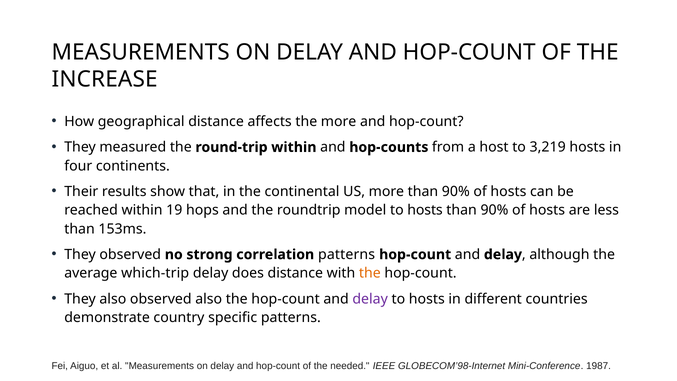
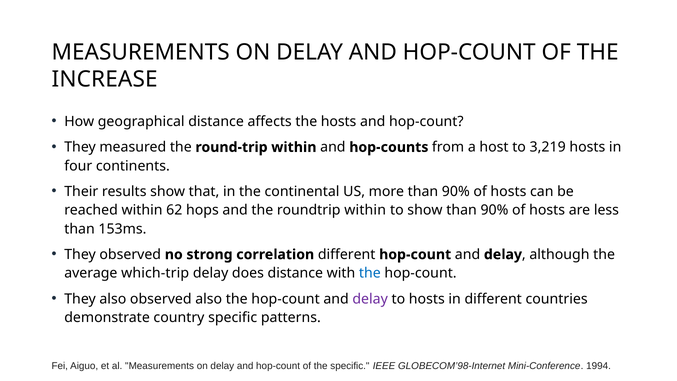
the more: more -> hosts (339, 121)
19: 19 -> 62 (174, 210)
roundtrip model: model -> within (365, 210)
hosts: hosts -> show (425, 210)
correlation patterns: patterns -> different (347, 254)
the colour: orange -> blue (370, 273)
the needed: needed -> specific (350, 366)
1987: 1987 -> 1994 (599, 366)
